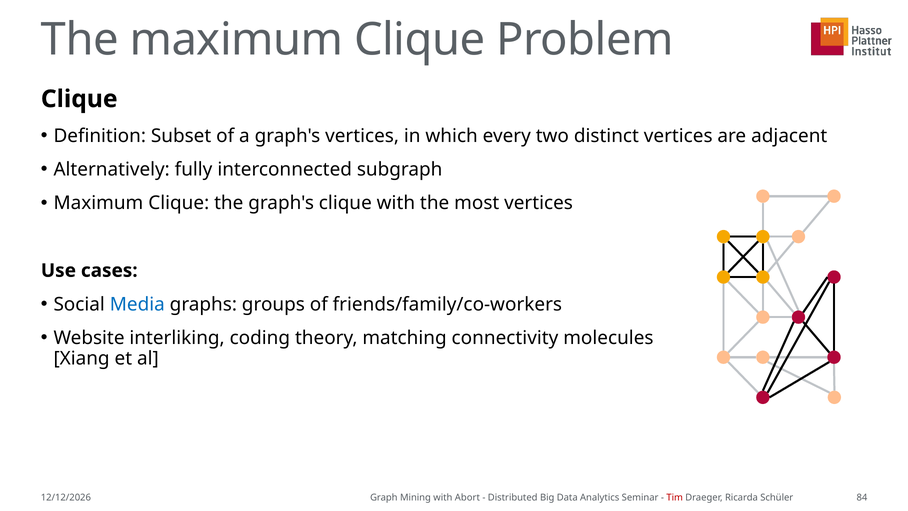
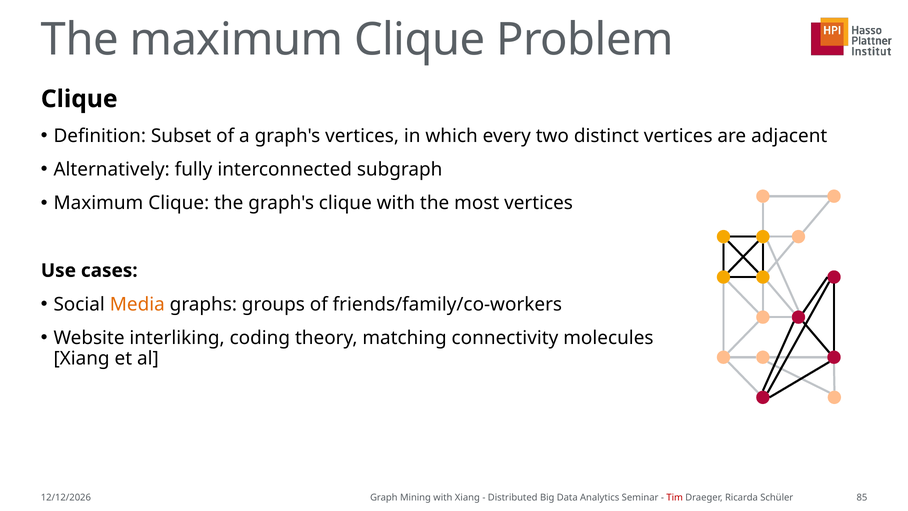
Media colour: blue -> orange (137, 304)
with Abort: Abort -> Xiang (467, 497)
84: 84 -> 85 (862, 497)
